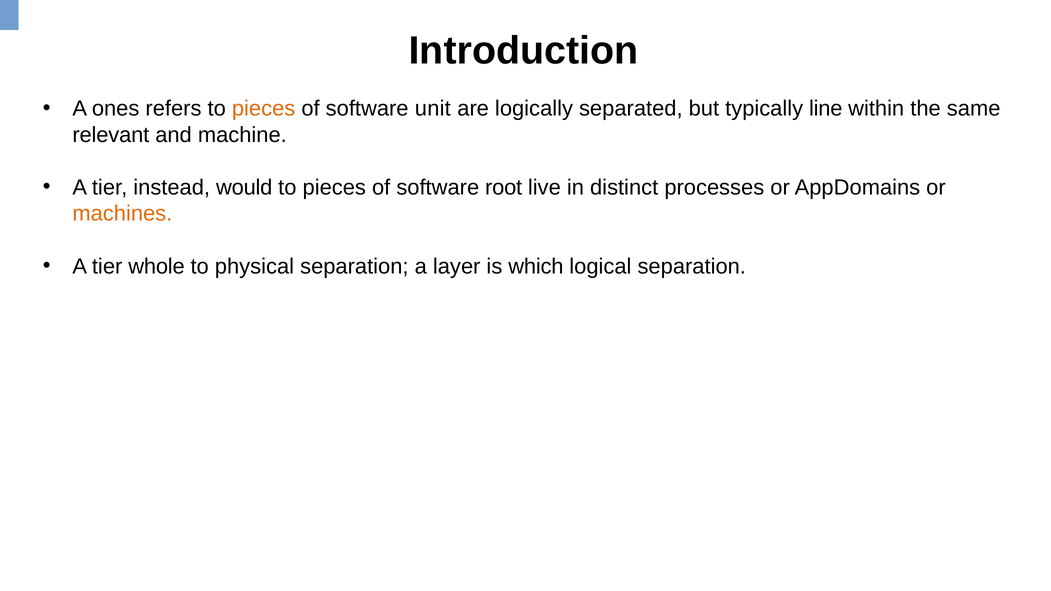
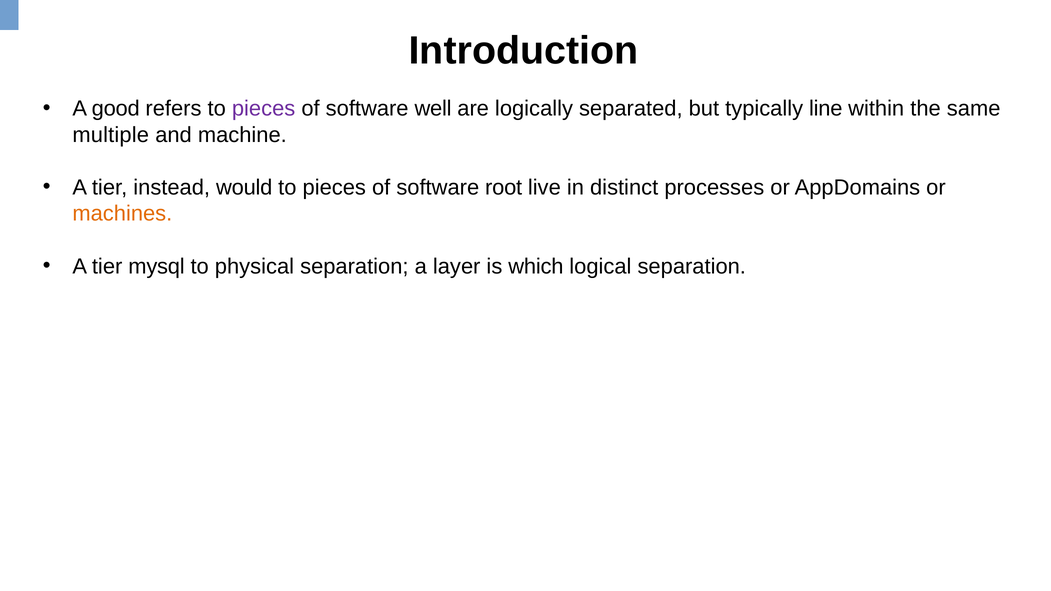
ones: ones -> good (116, 109)
pieces colour: orange -> purple (264, 109)
unit: unit -> well (433, 109)
relevant: relevant -> multiple (111, 135)
whole: whole -> mysql (157, 266)
